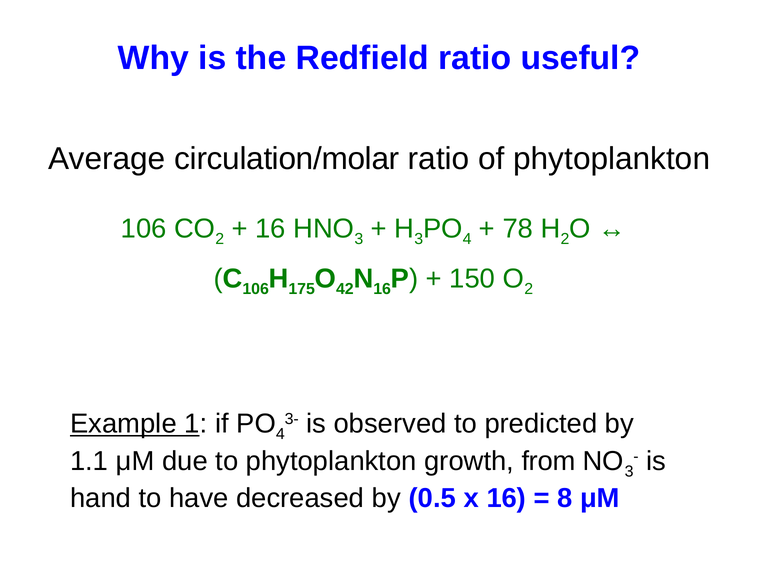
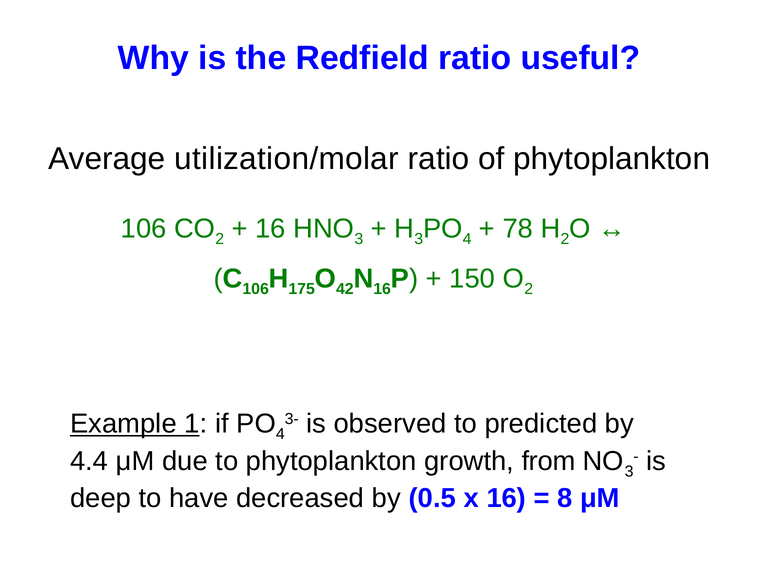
circulation/molar: circulation/molar -> utilization/molar (287, 159)
1.1: 1.1 -> 4.4 (89, 461)
hand: hand -> deep (101, 499)
